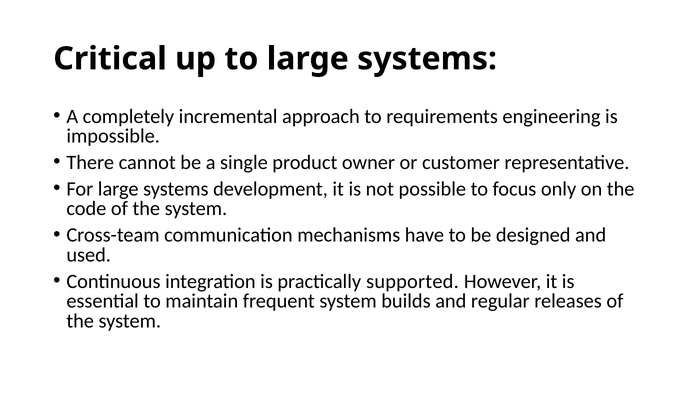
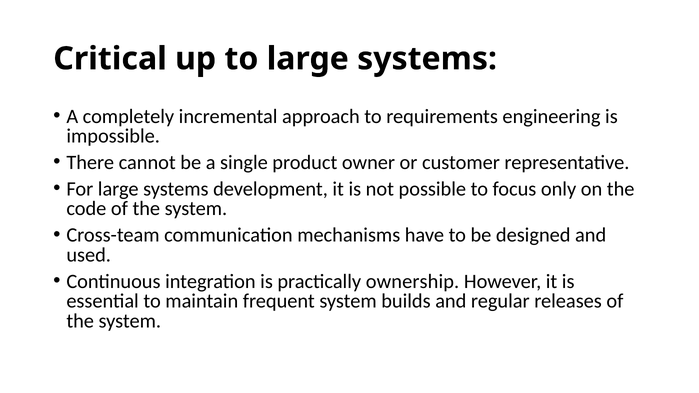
supported: supported -> ownership (413, 281)
